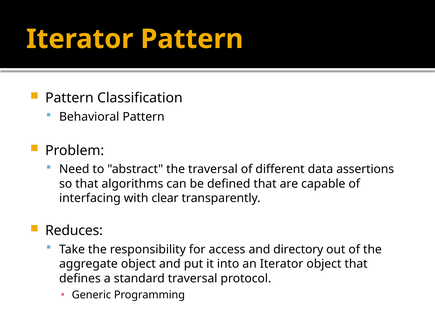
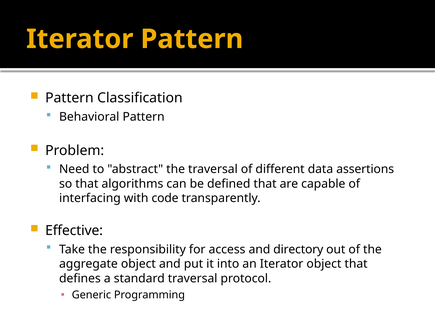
clear: clear -> code (165, 198)
Reduces: Reduces -> Effective (74, 231)
